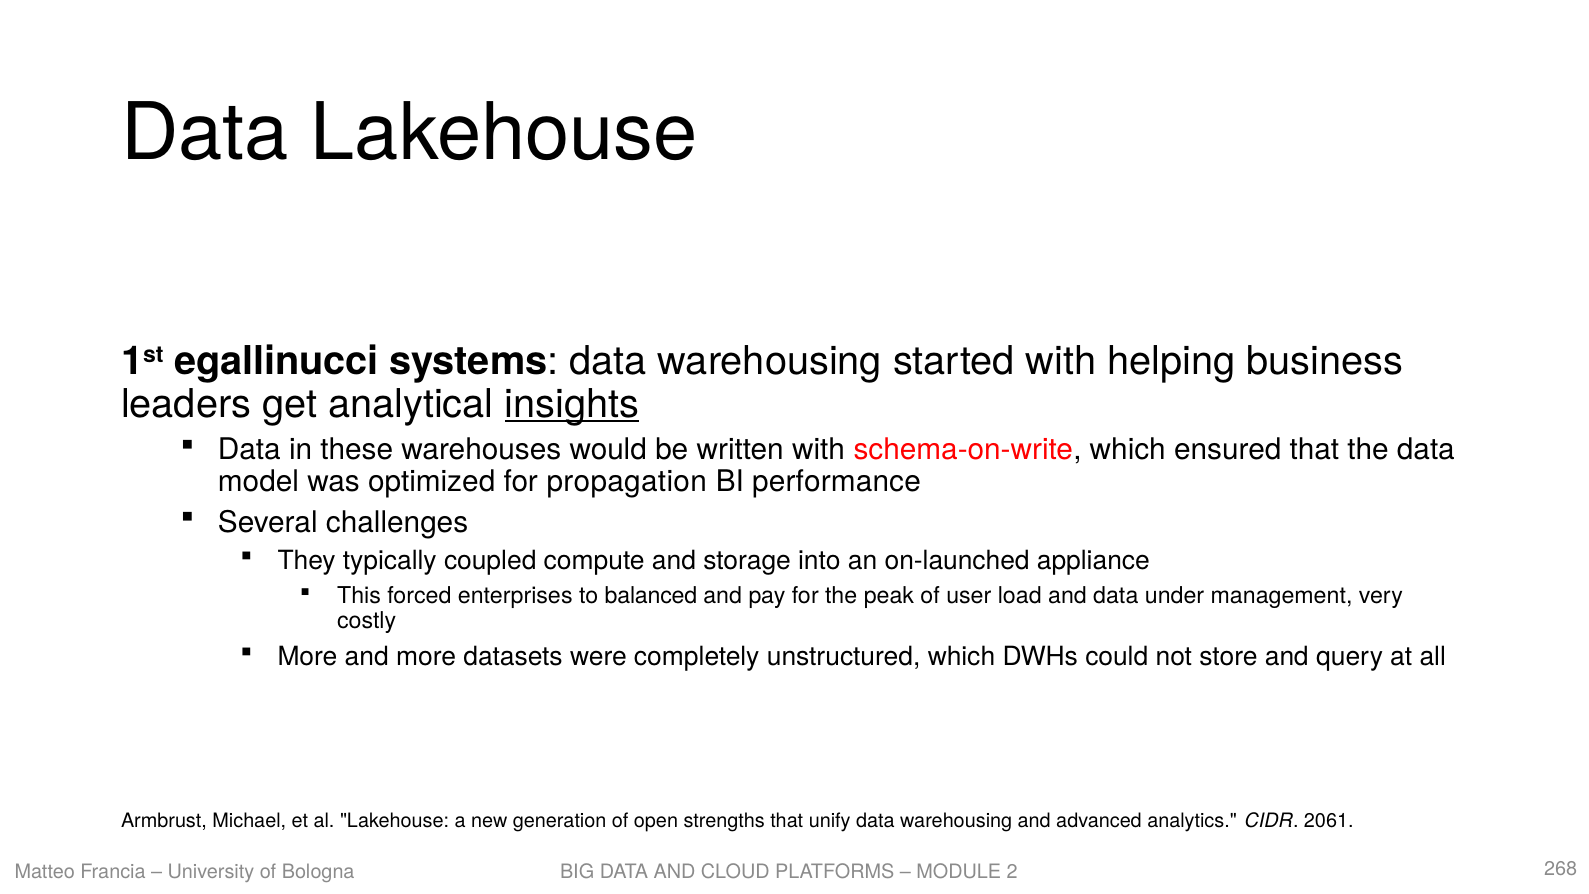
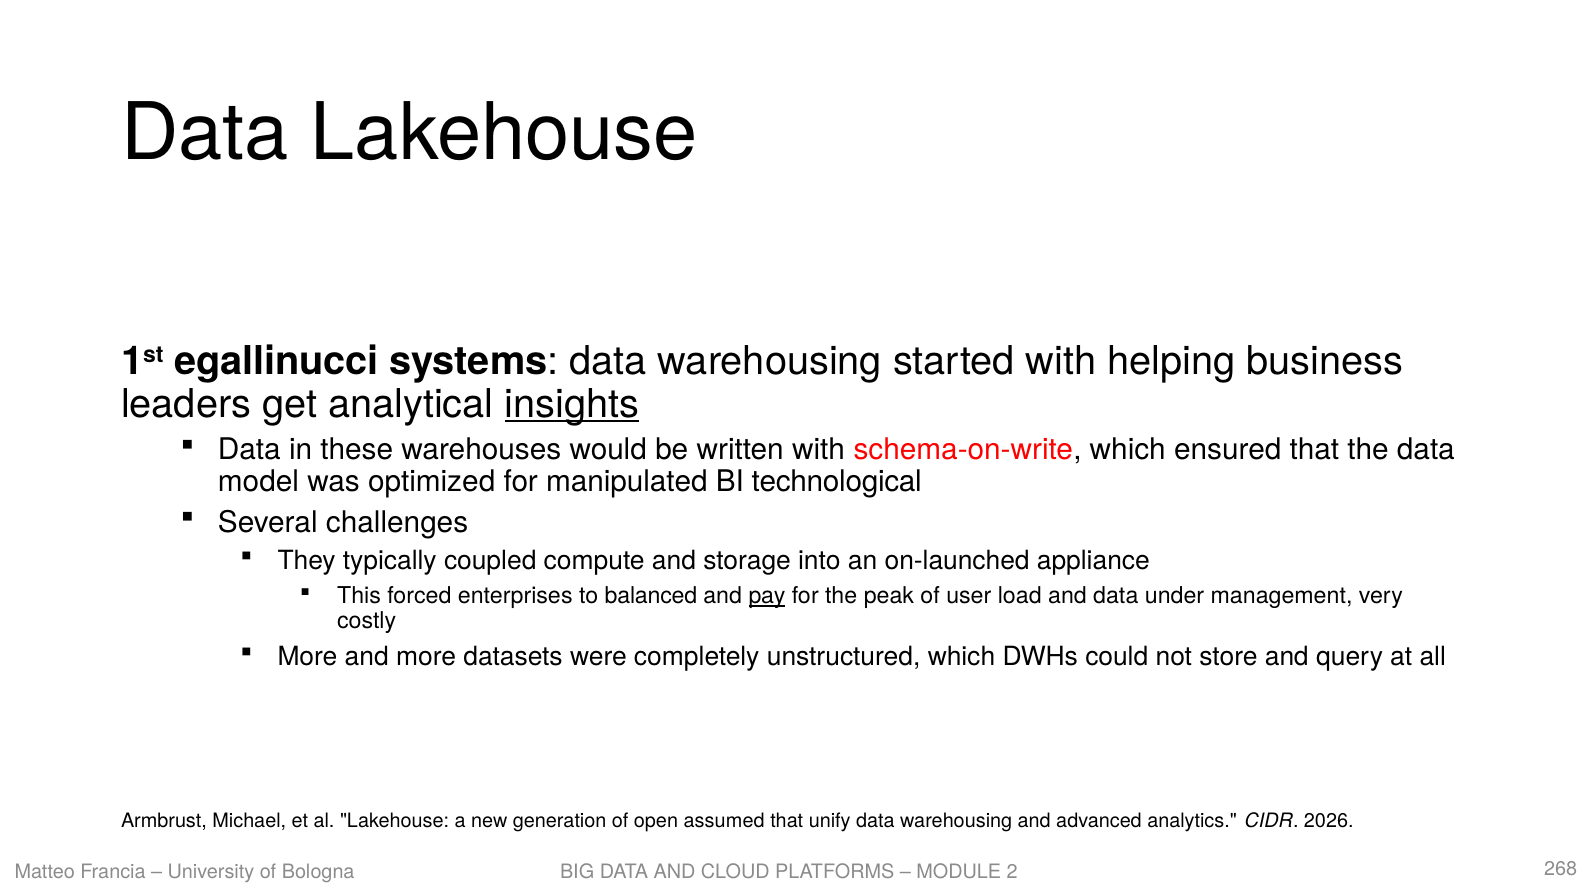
propagation: propagation -> manipulated (627, 482)
performance: performance -> technological (837, 482)
pay underline: none -> present (767, 596)
strengths: strengths -> assumed (724, 821)
2061: 2061 -> 2026 (1329, 821)
